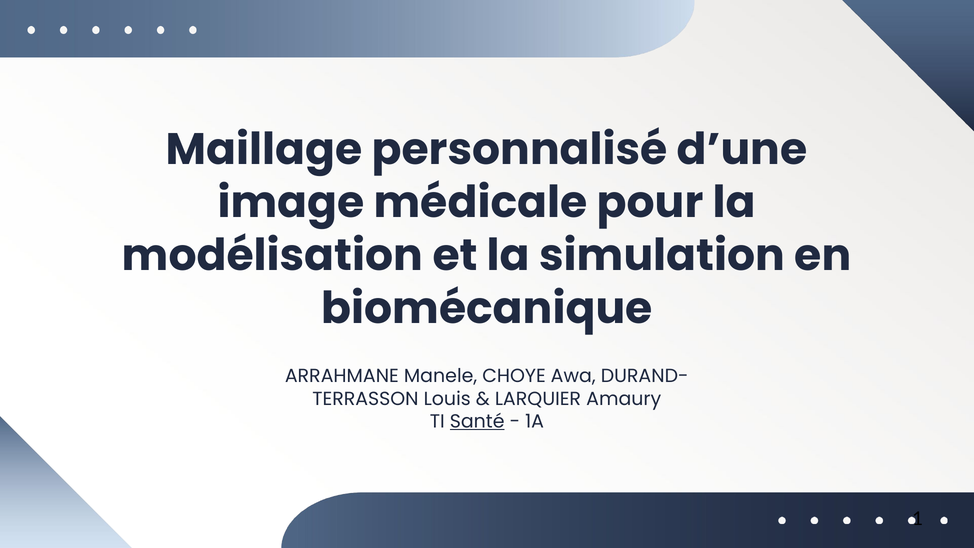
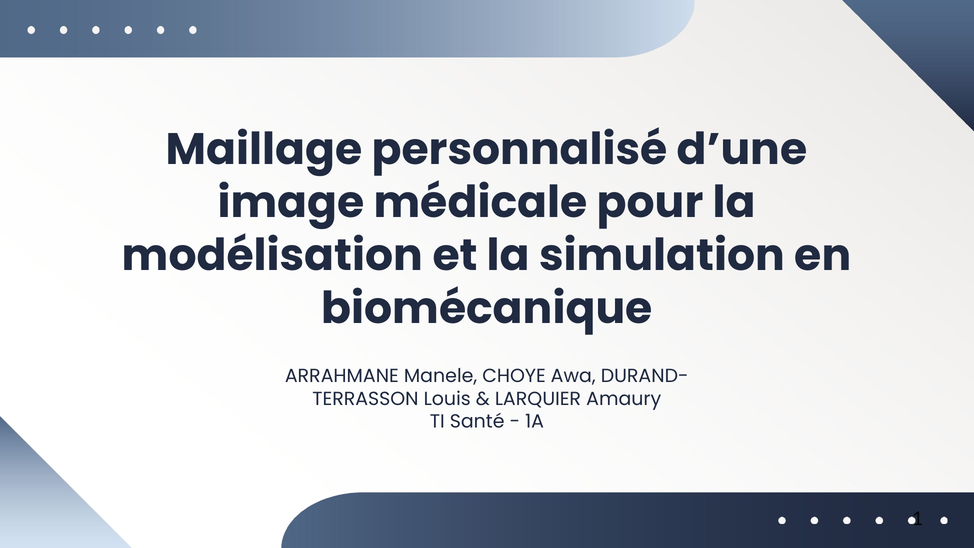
Santé underline: present -> none (477, 421)
